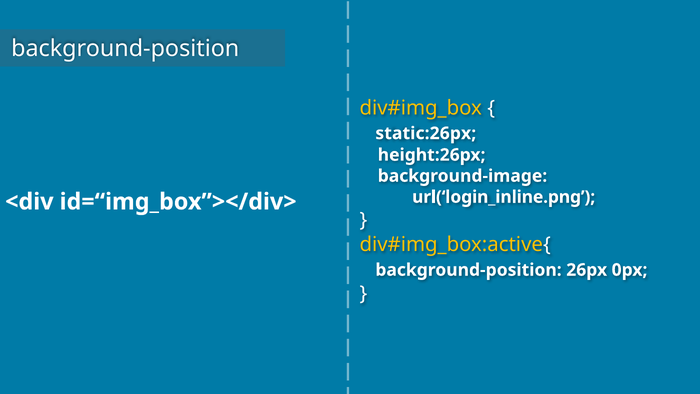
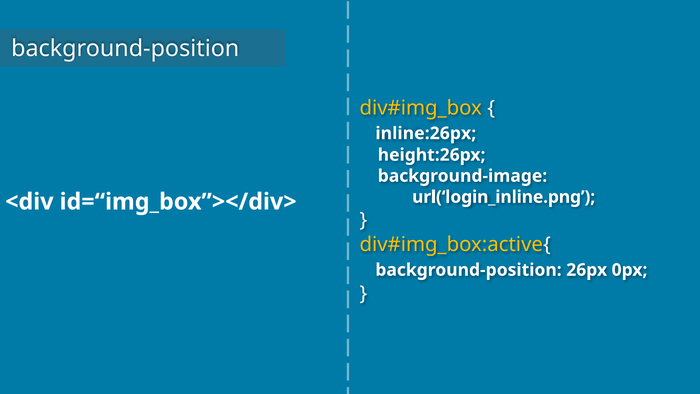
static:26px: static:26px -> inline:26px (426, 133)
